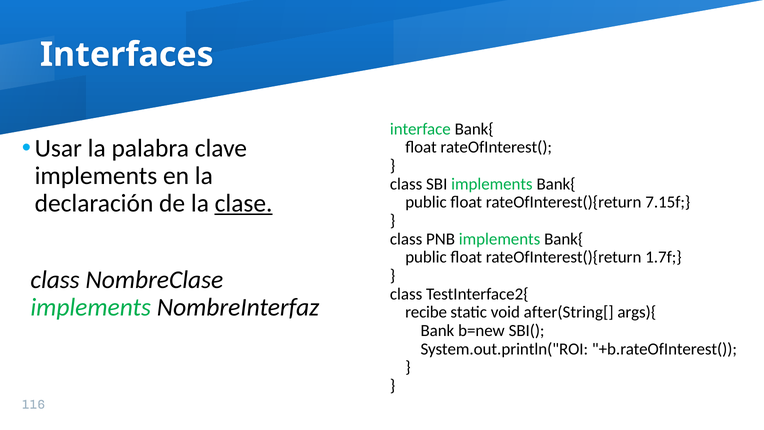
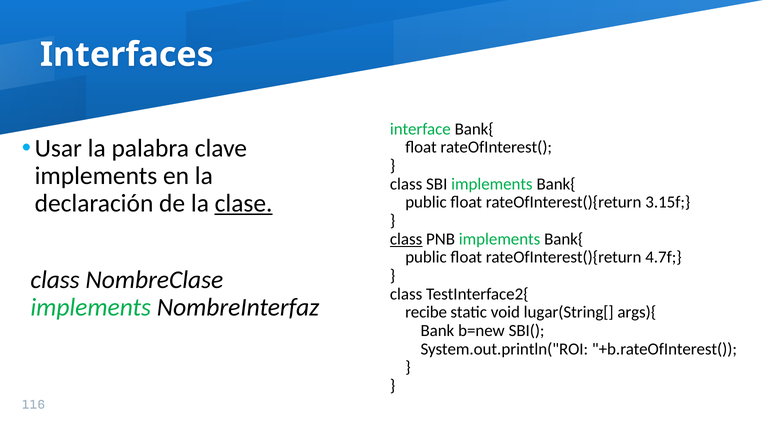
7.15f: 7.15f -> 3.15f (668, 202)
class underline: none -> present (406, 239)
1.7f: 1.7f -> 4.7f (663, 257)
after(String[: after(String[ -> lugar(String[ (569, 312)
